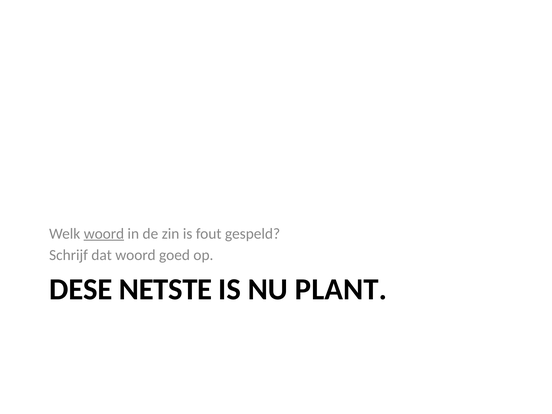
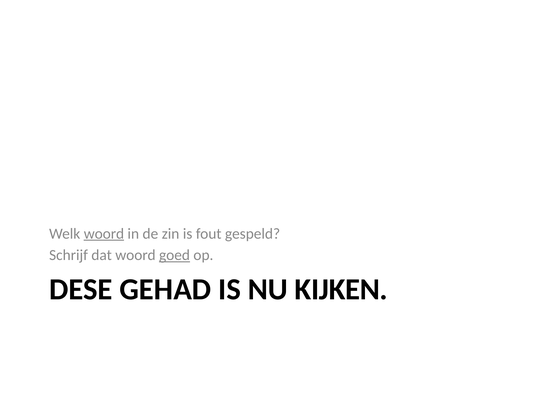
goed underline: none -> present (174, 255)
NETSTE: NETSTE -> GEHAD (165, 289)
PLANT: PLANT -> KIJKEN (341, 289)
